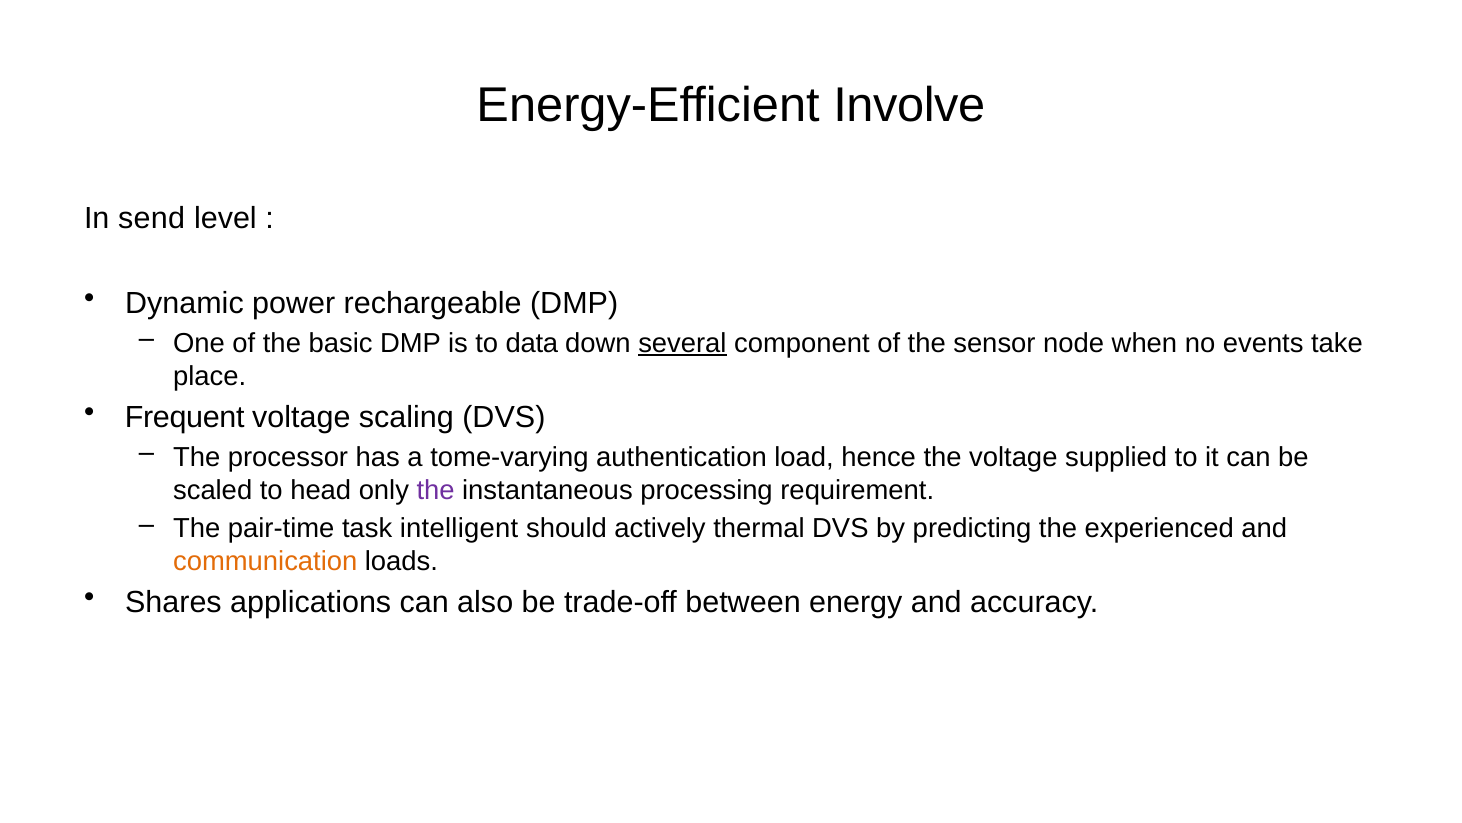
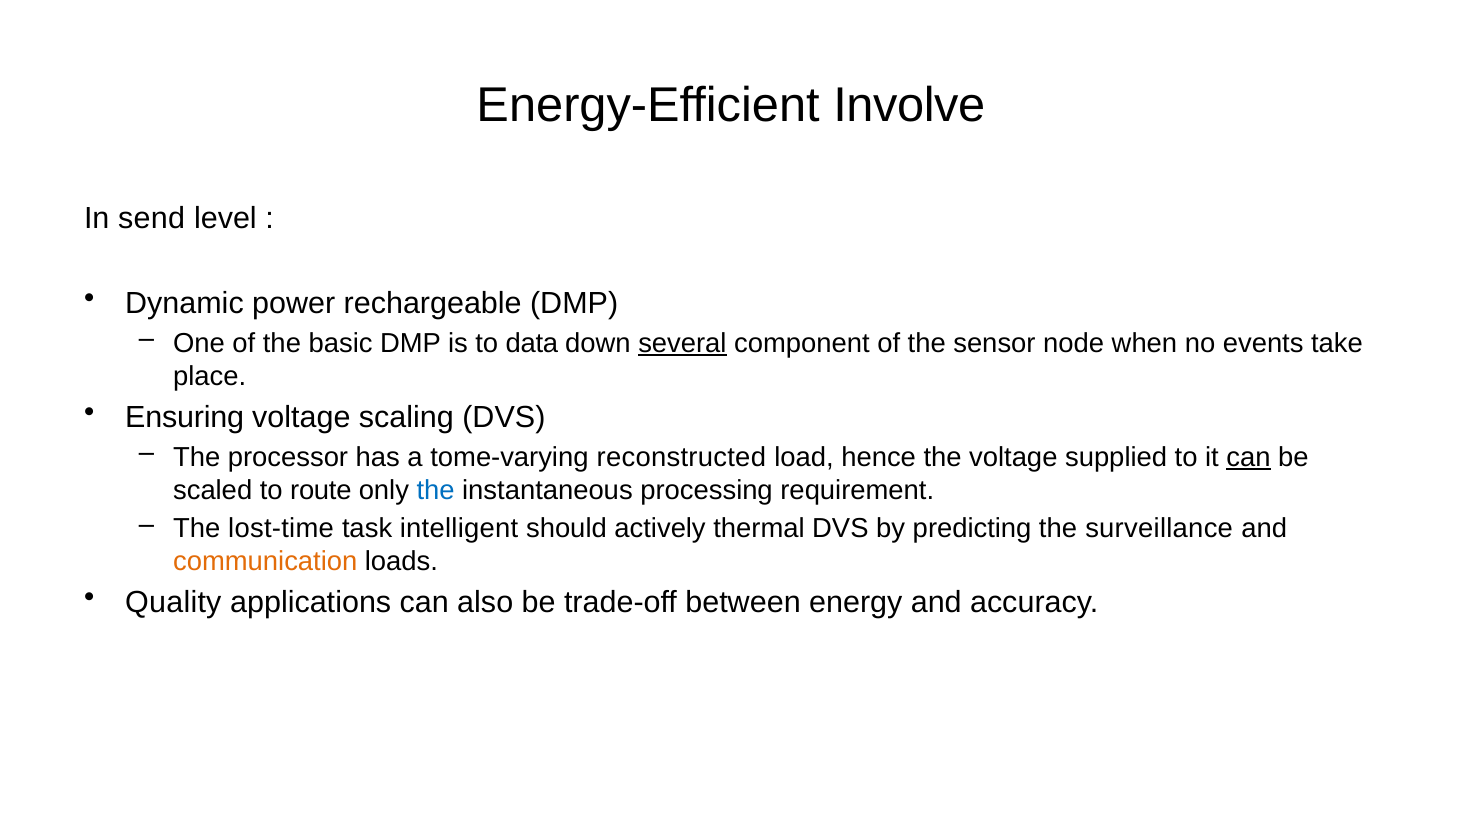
Frequent: Frequent -> Ensuring (185, 417)
authentication: authentication -> reconstructed (681, 457)
can underline: none -> present (1249, 457)
head: head -> route (321, 490)
the colour: purple -> blue (436, 490)
pair-time: pair-time -> lost-time (281, 528)
experienced: experienced -> surveillance (1159, 528)
Shares: Shares -> Quality (173, 602)
